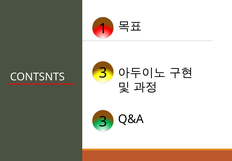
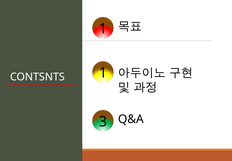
3: 3 -> 1 (103, 73)
